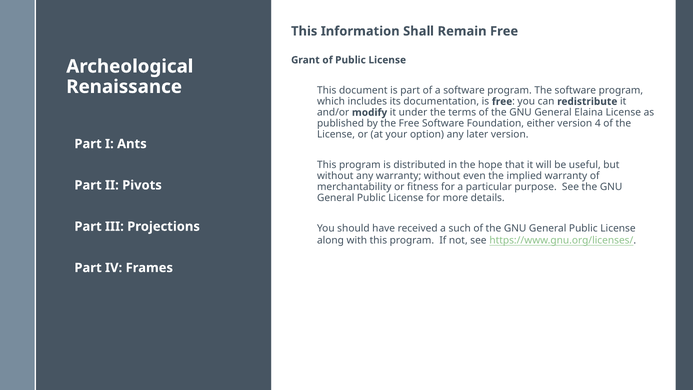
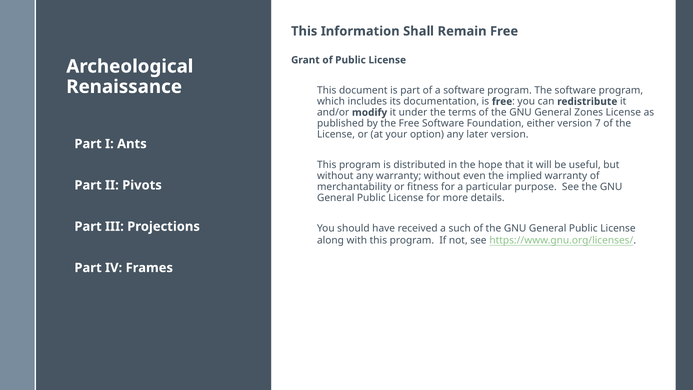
Elaina: Elaina -> Zones (589, 112)
4: 4 -> 7 (598, 123)
